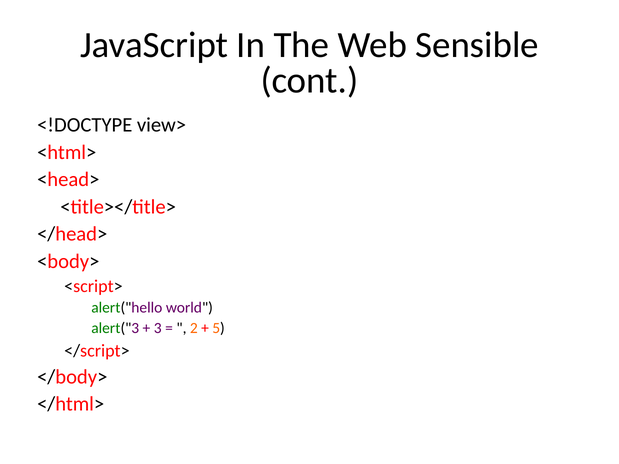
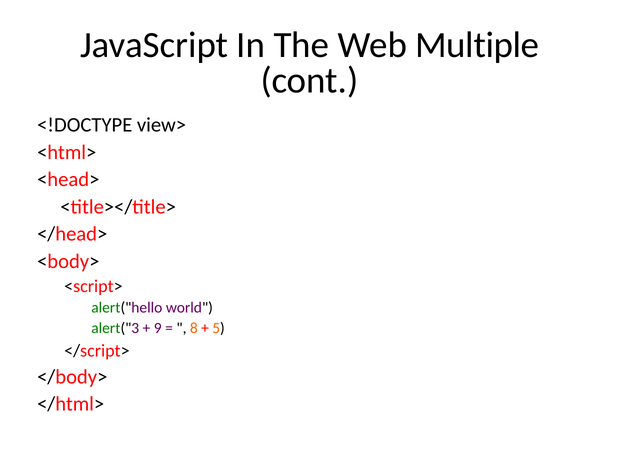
Sensible: Sensible -> Multiple (477, 45)
3: 3 -> 9 (158, 328)
2: 2 -> 8 (194, 328)
